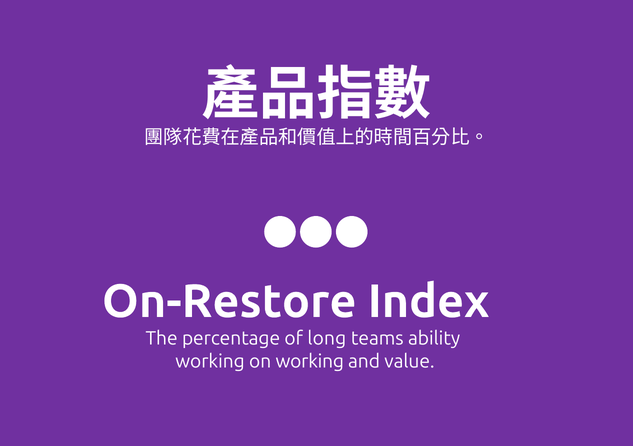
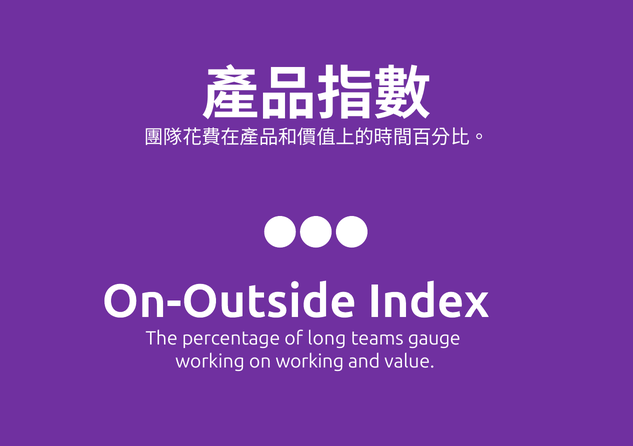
On-Restore: On-Restore -> On-Outside (229, 302)
ability: ability -> gauge (434, 338)
